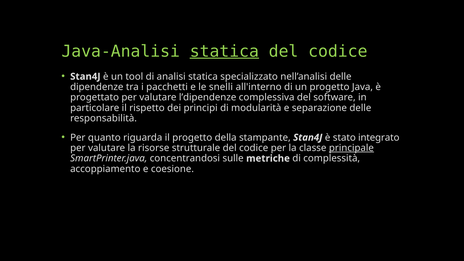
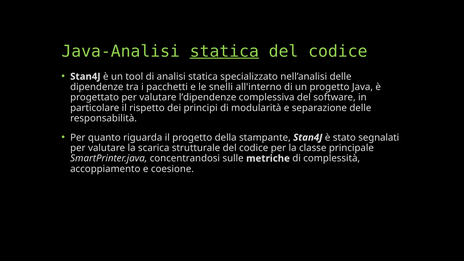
integrato: integrato -> segnalati (379, 137)
risorse: risorse -> scarica (154, 148)
principale underline: present -> none (351, 148)
